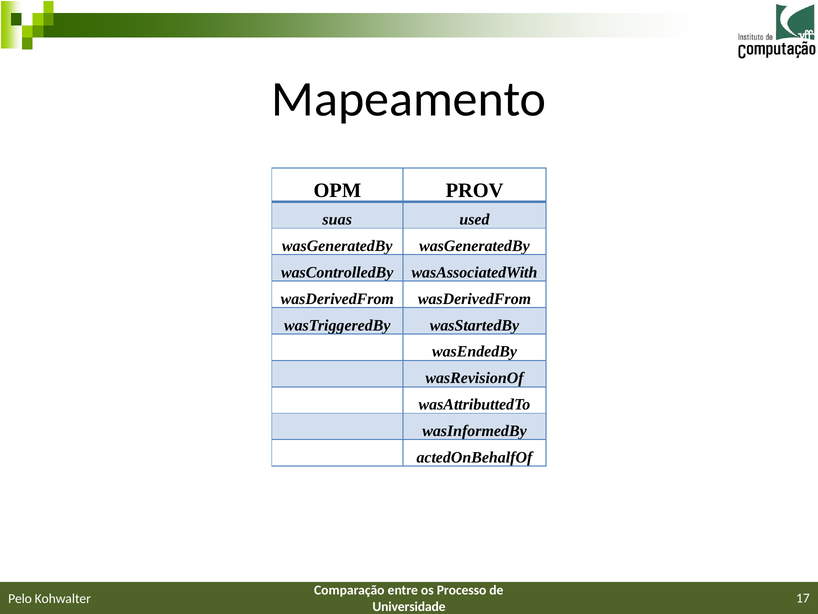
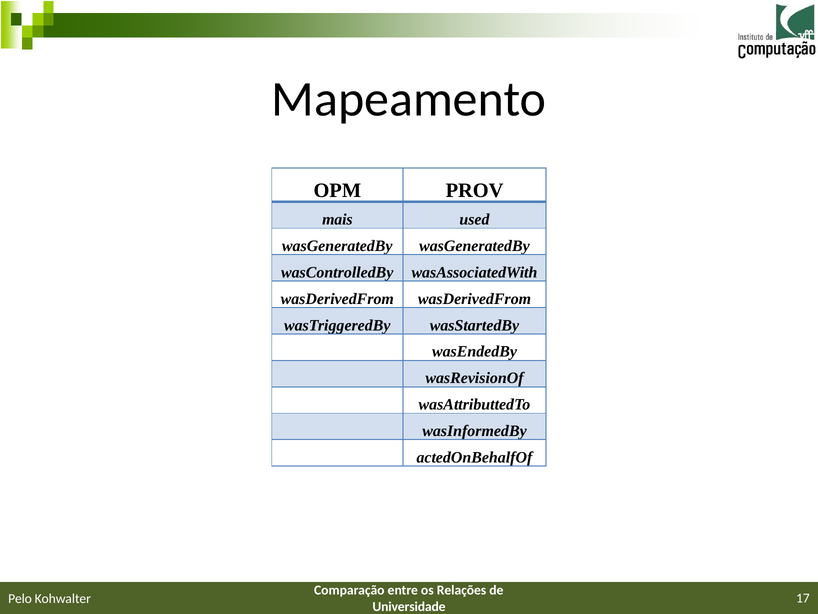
suas: suas -> mais (337, 219)
Processo: Processo -> Relações (462, 590)
